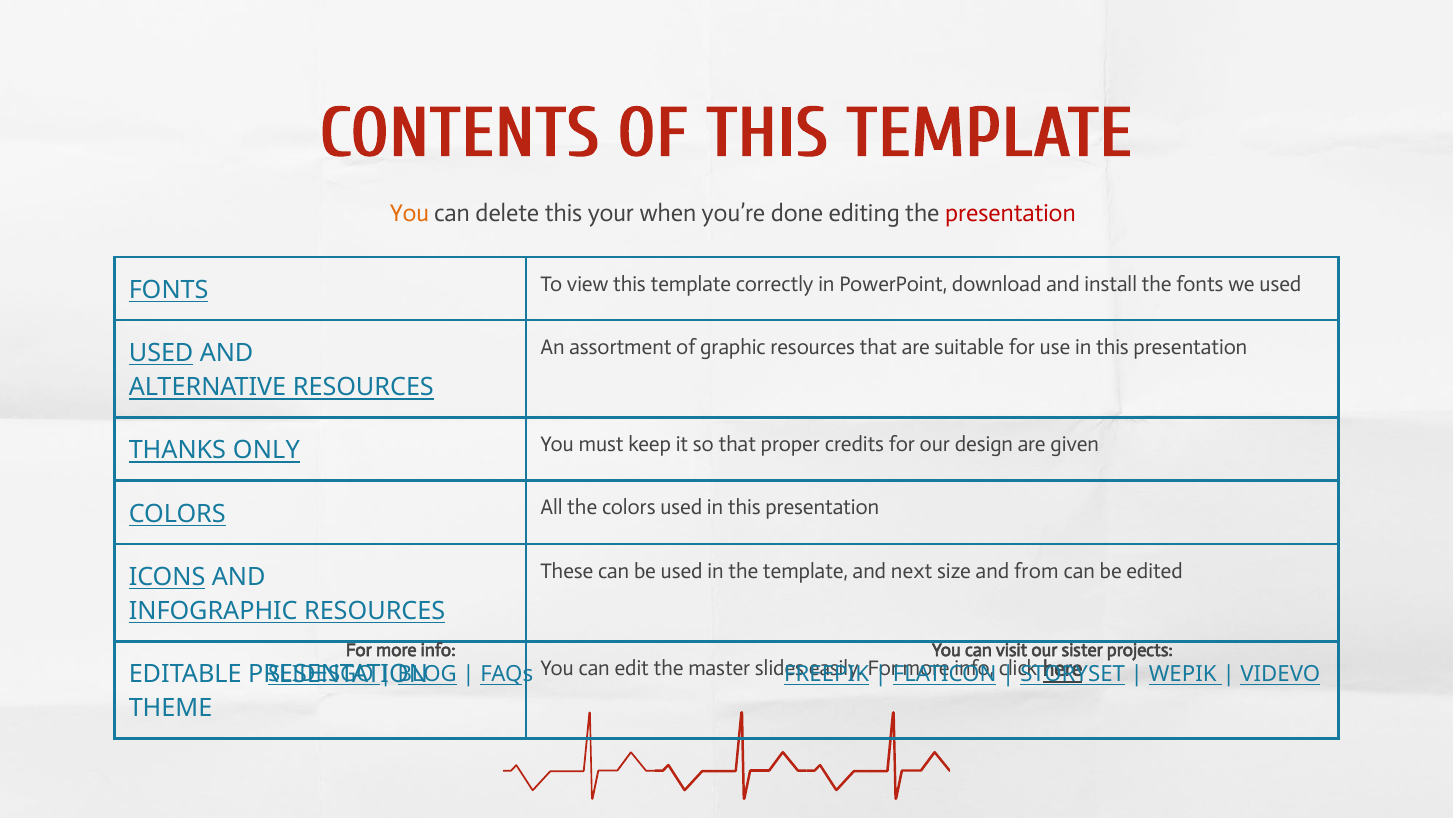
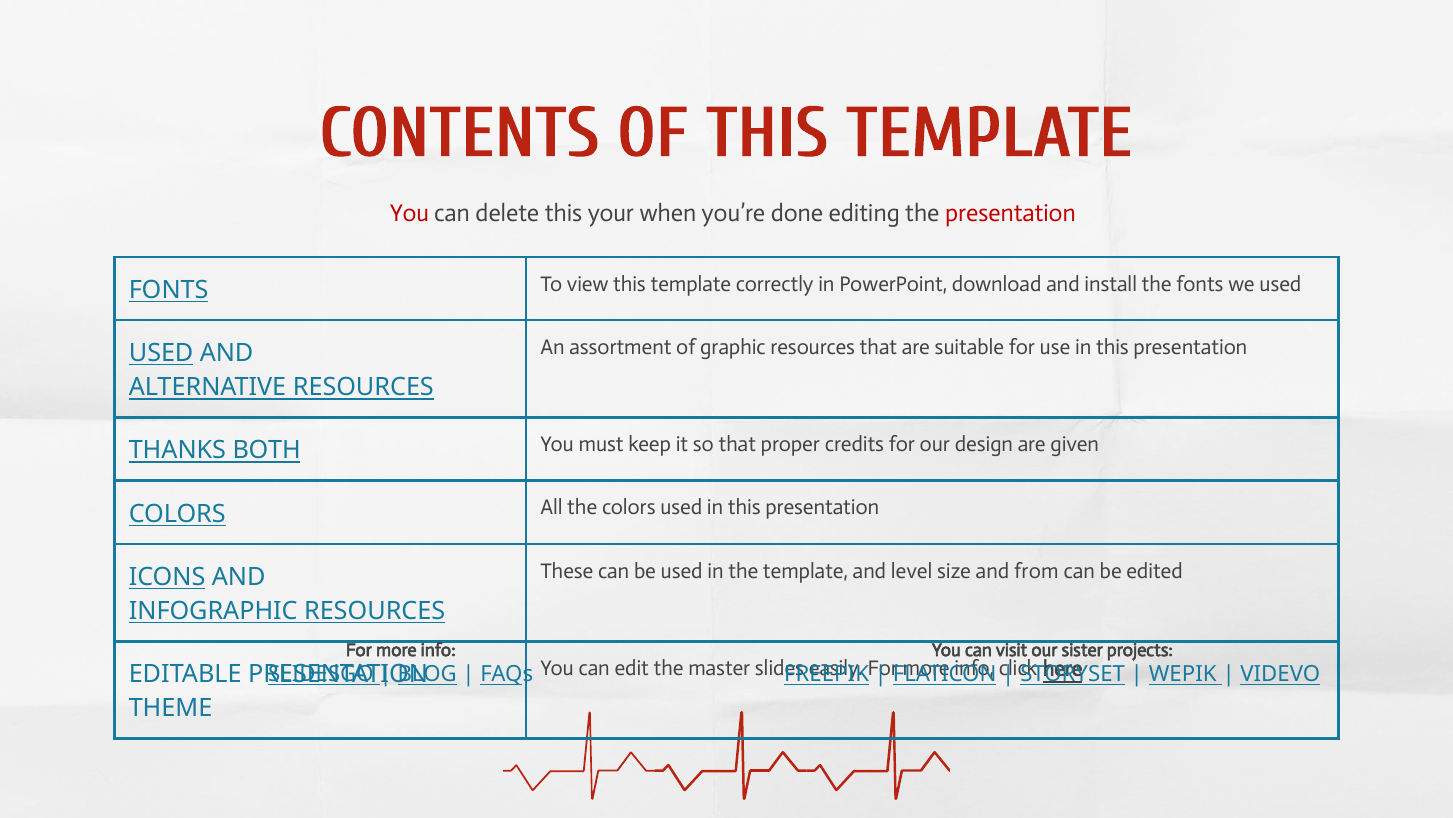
You colour: orange -> red (409, 214)
ONLY: ONLY -> BOTH (267, 450)
next: next -> level (912, 571)
